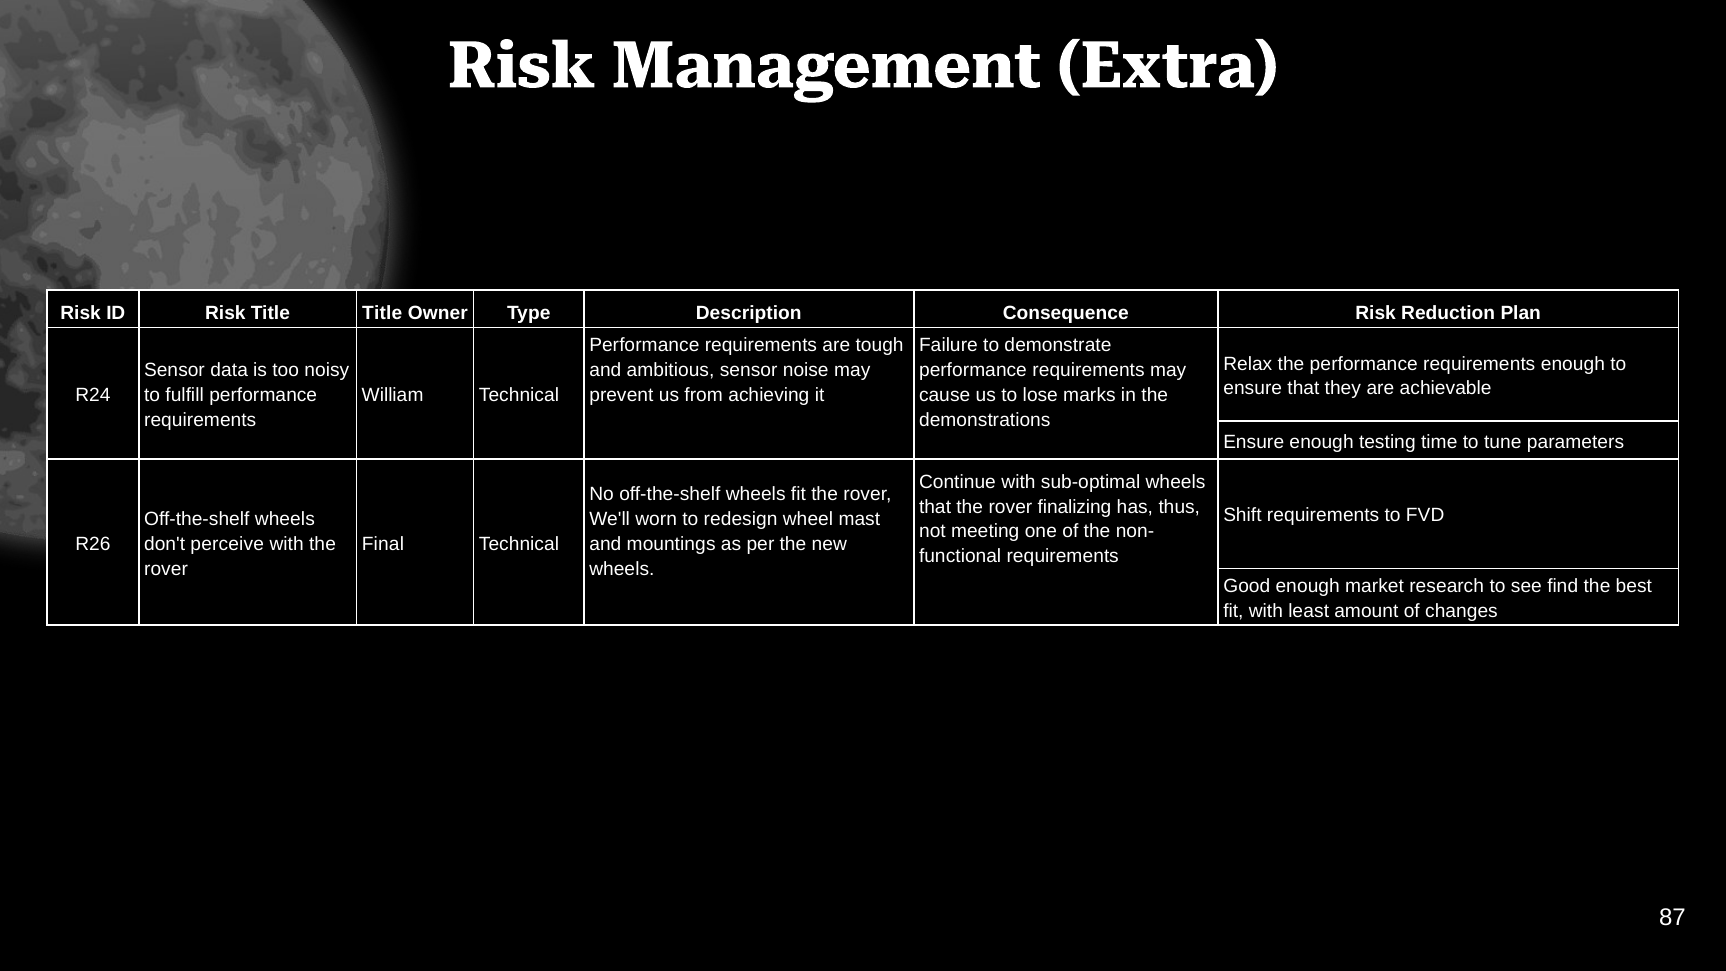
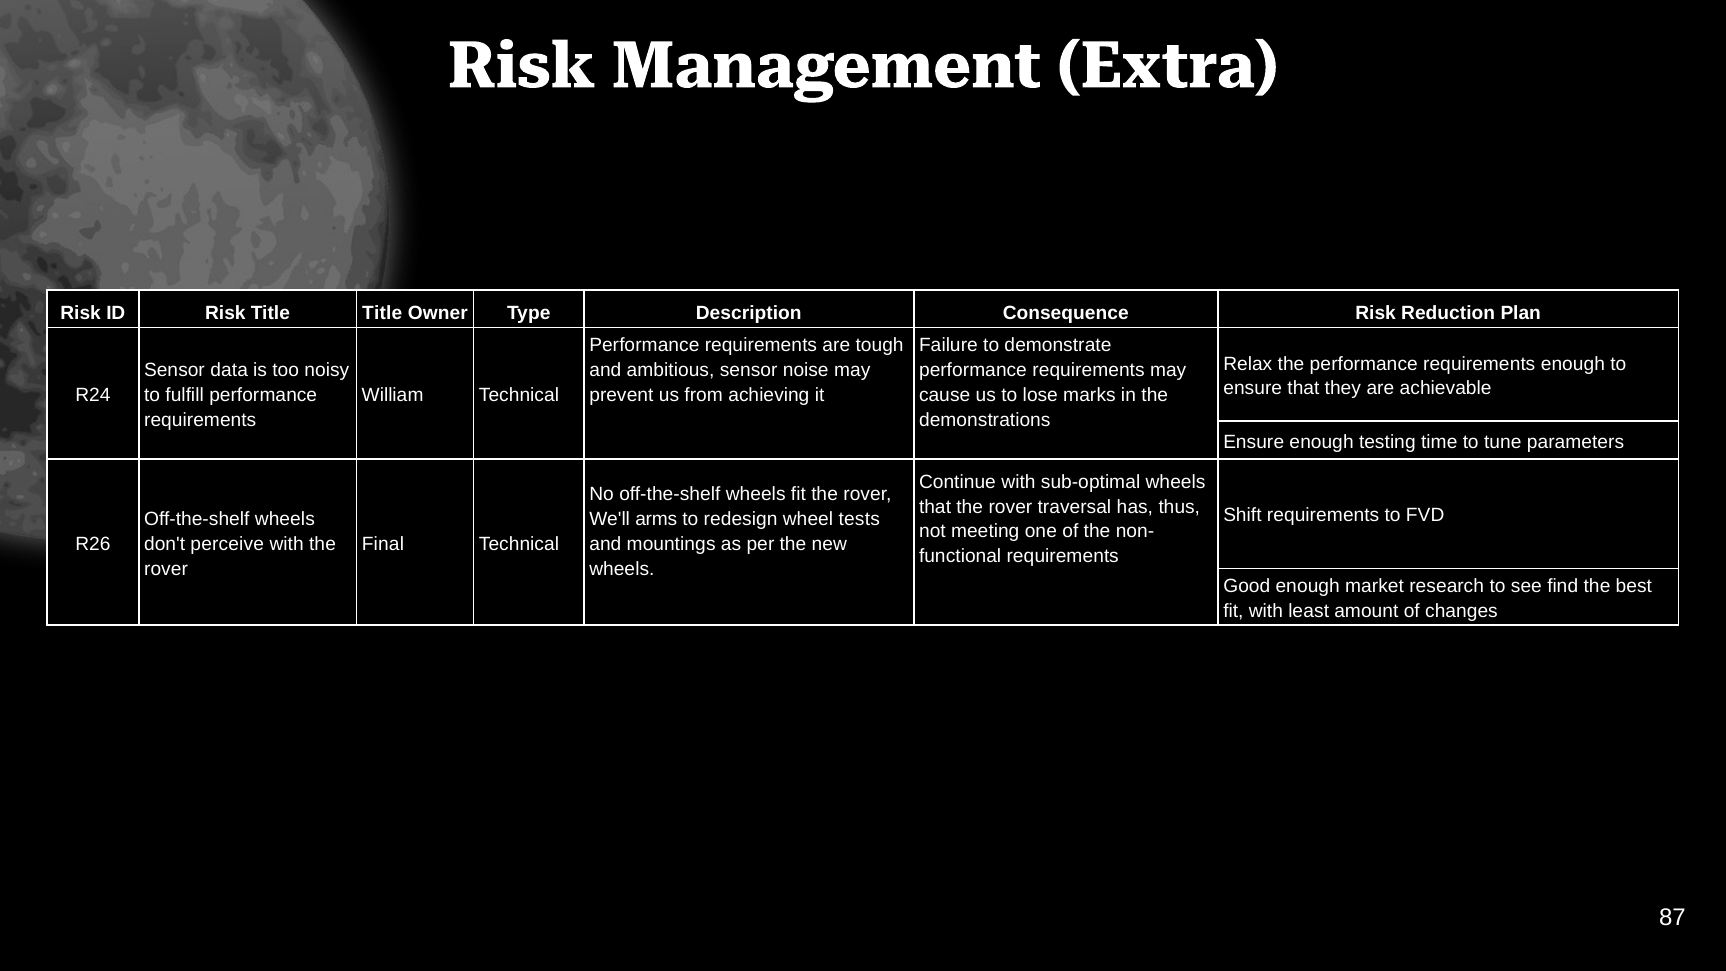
finalizing: finalizing -> traversal (1074, 507)
worn: worn -> arms (656, 519)
mast: mast -> tests (859, 519)
